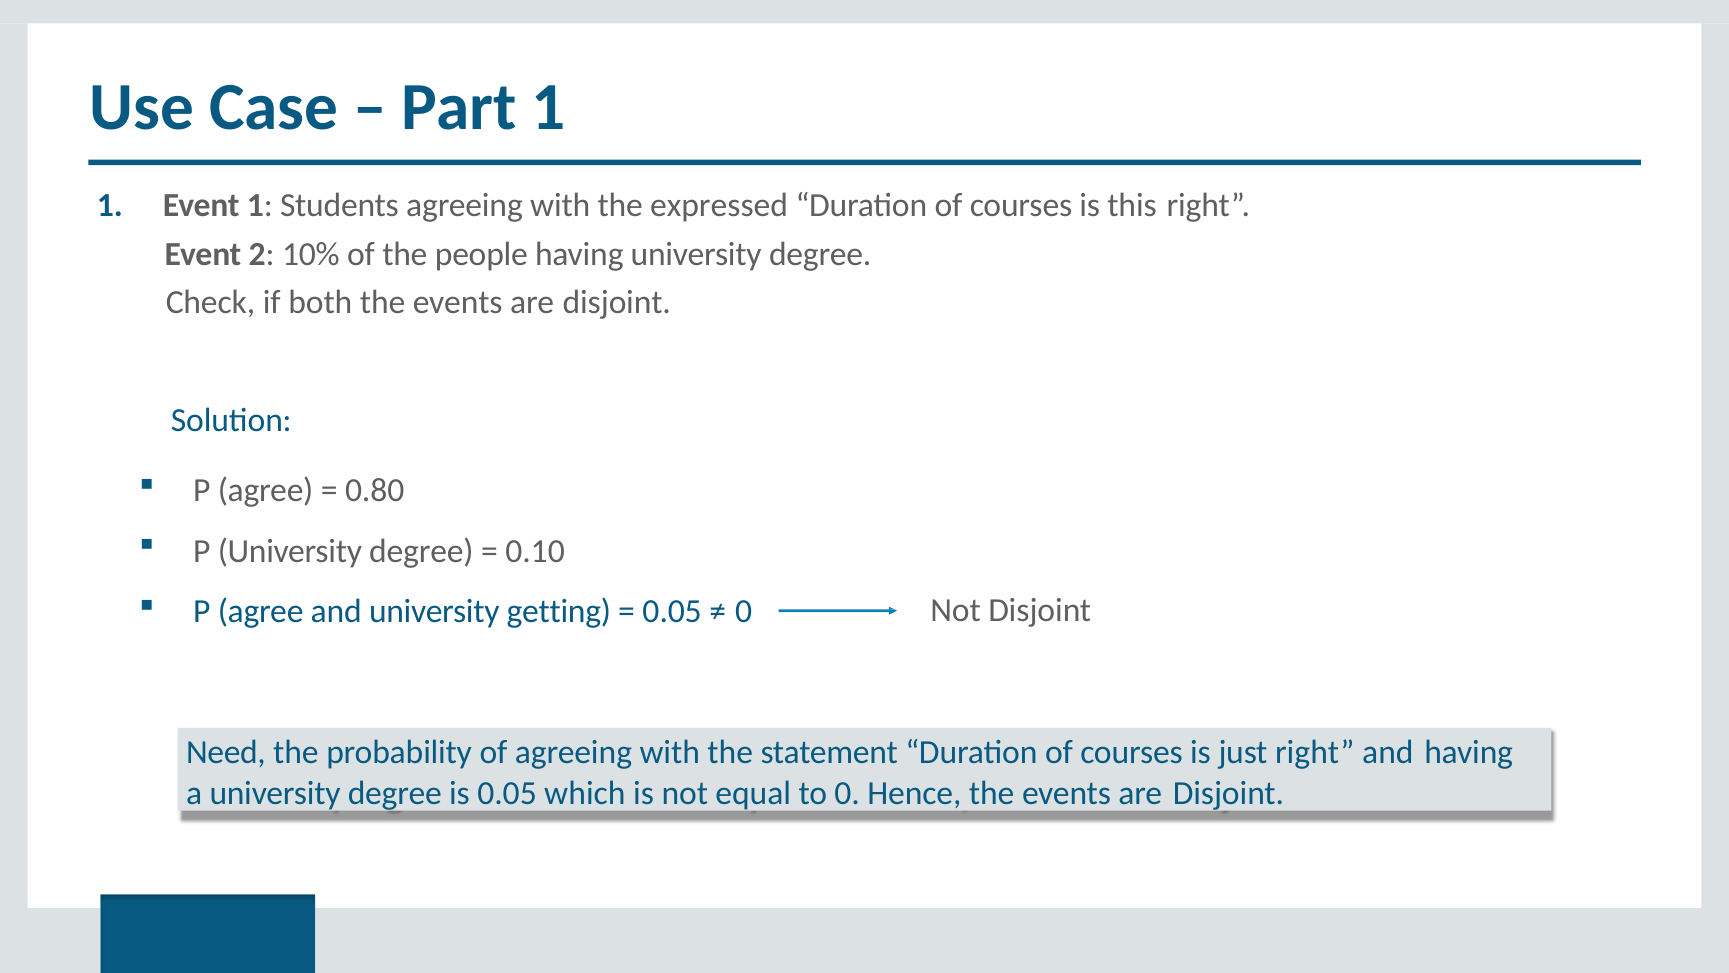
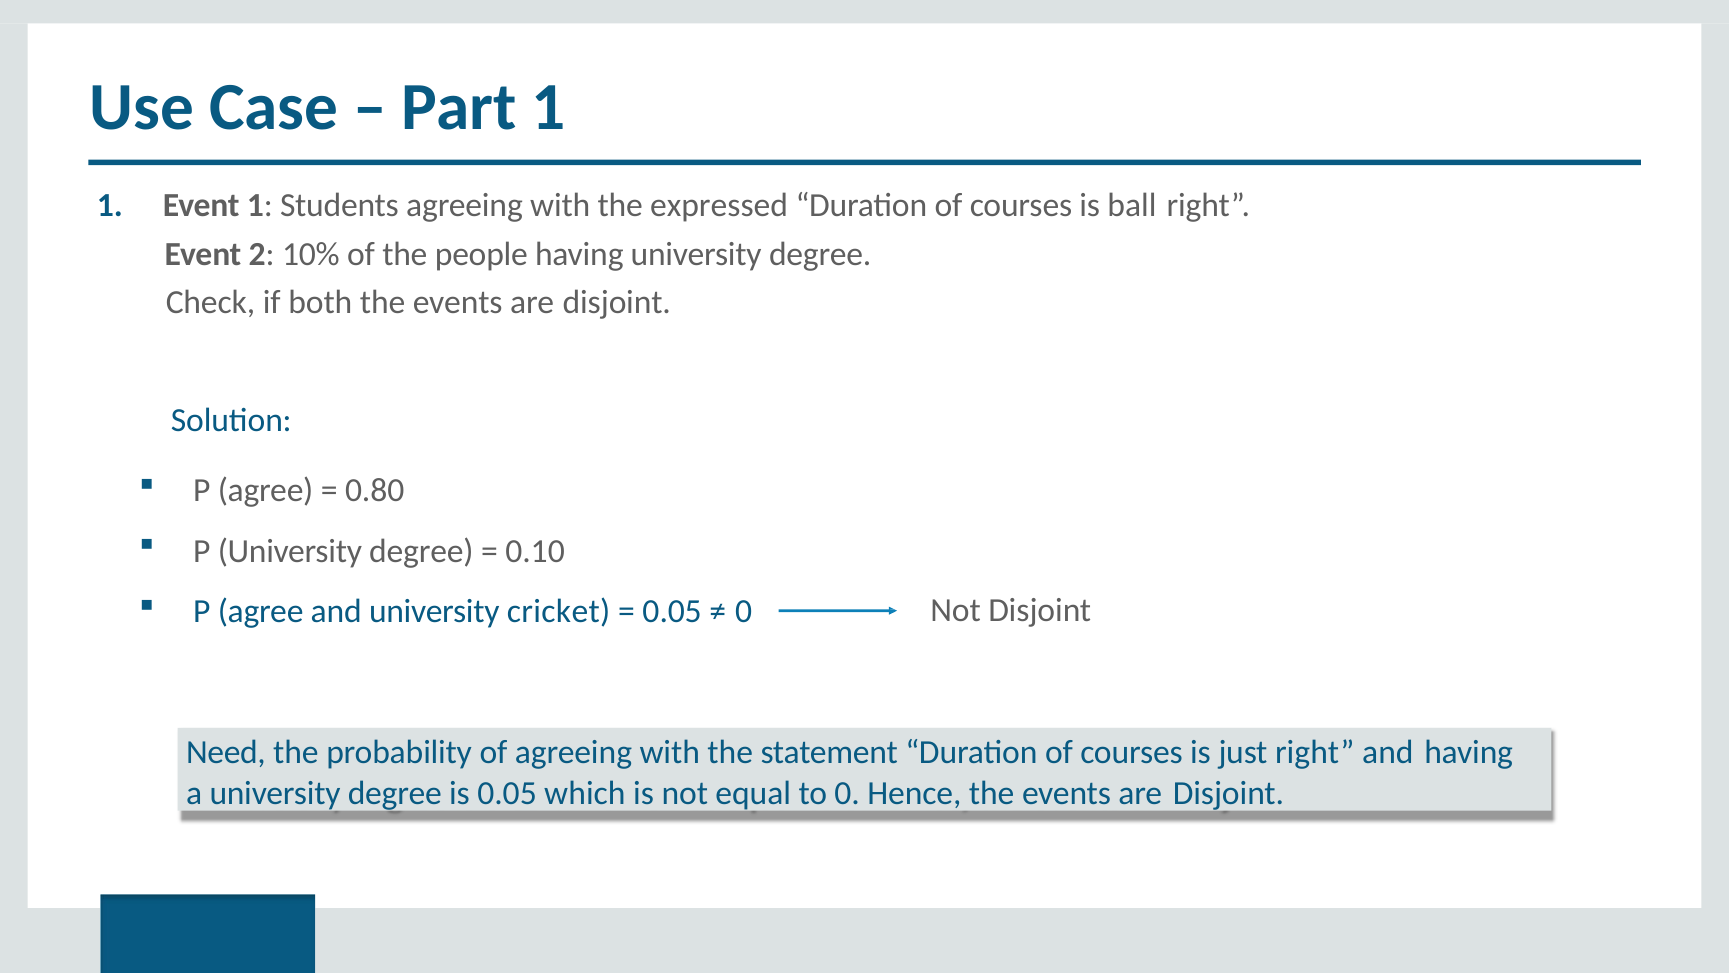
this: this -> ball (1132, 206)
getting: getting -> cricket (559, 611)
